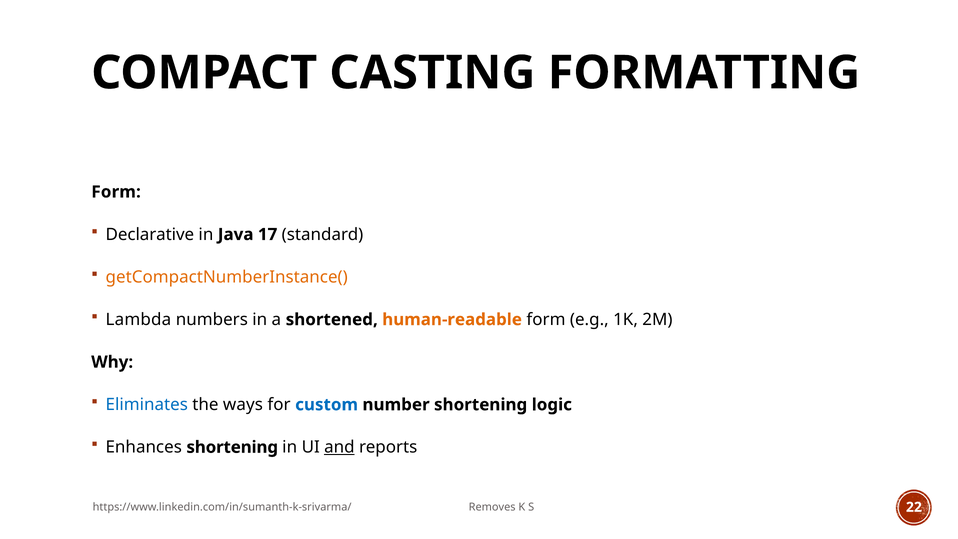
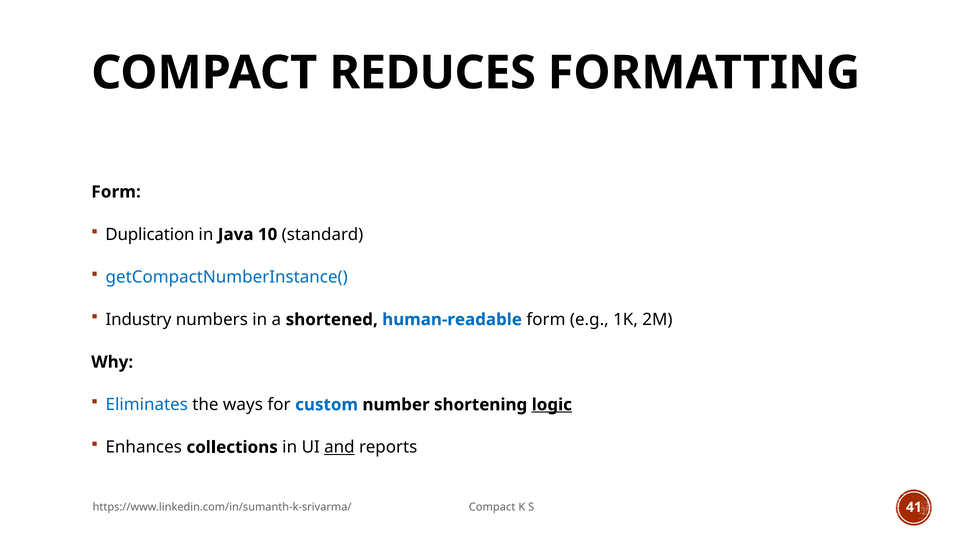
CASTING: CASTING -> REDUCES (433, 73)
Declarative: Declarative -> Duplication (150, 234)
17: 17 -> 10 (268, 234)
getCompactNumberInstance( colour: orange -> blue (227, 277)
Lambda: Lambda -> Industry (139, 320)
human-readable colour: orange -> blue (452, 320)
logic underline: none -> present (552, 405)
Enhances shortening: shortening -> collections (232, 447)
https://www.linkedin.com/in/sumanth-k-srivarma/ Removes: Removes -> Compact (492, 507)
22: 22 -> 41 (914, 507)
